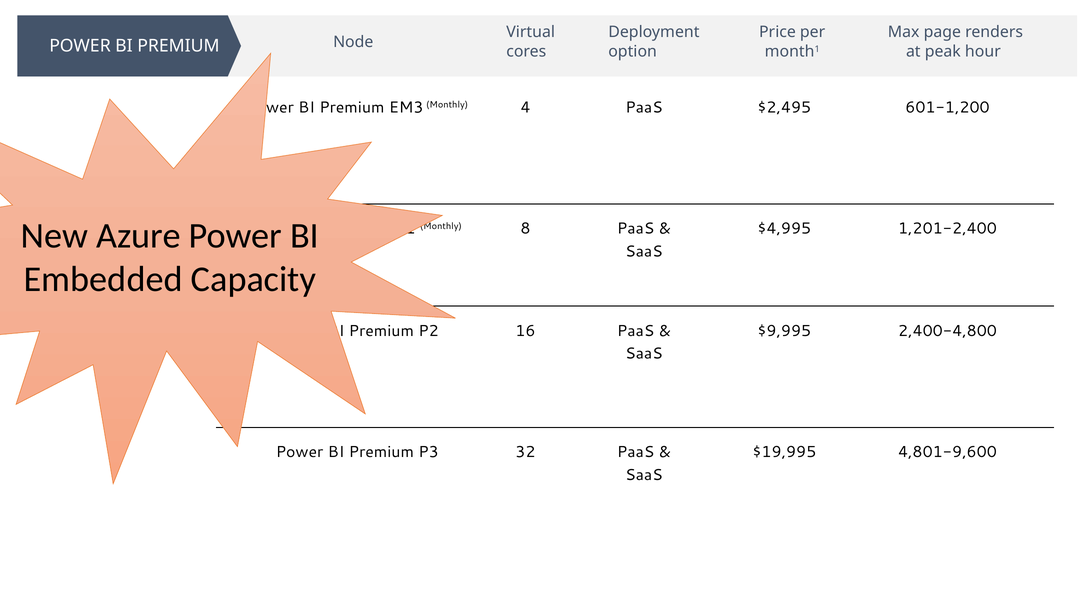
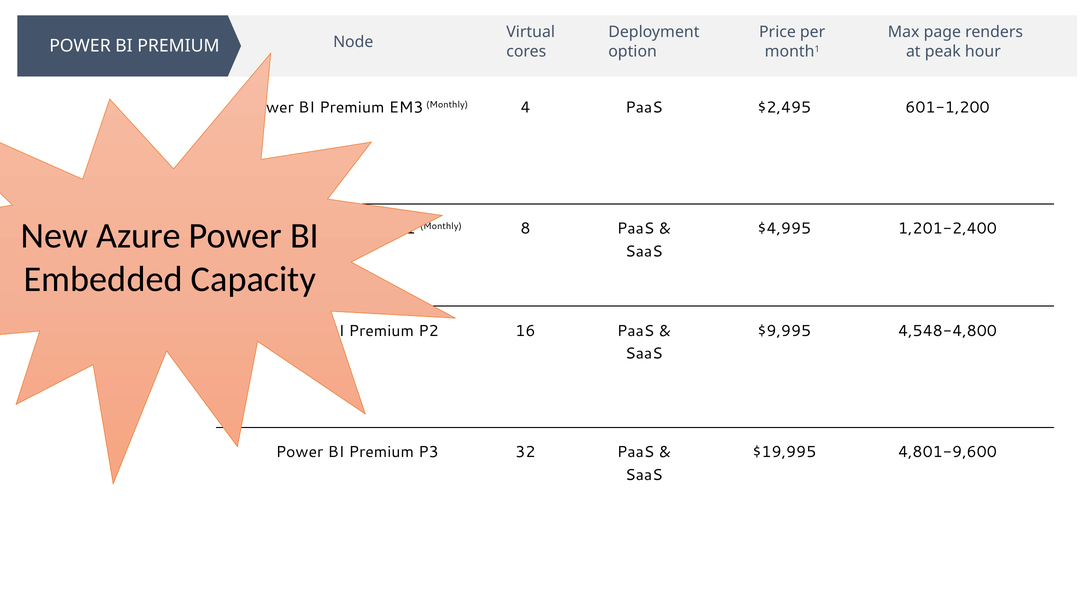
2,400-4,800: 2,400-4,800 -> 4,548-4,800 (947, 331)
